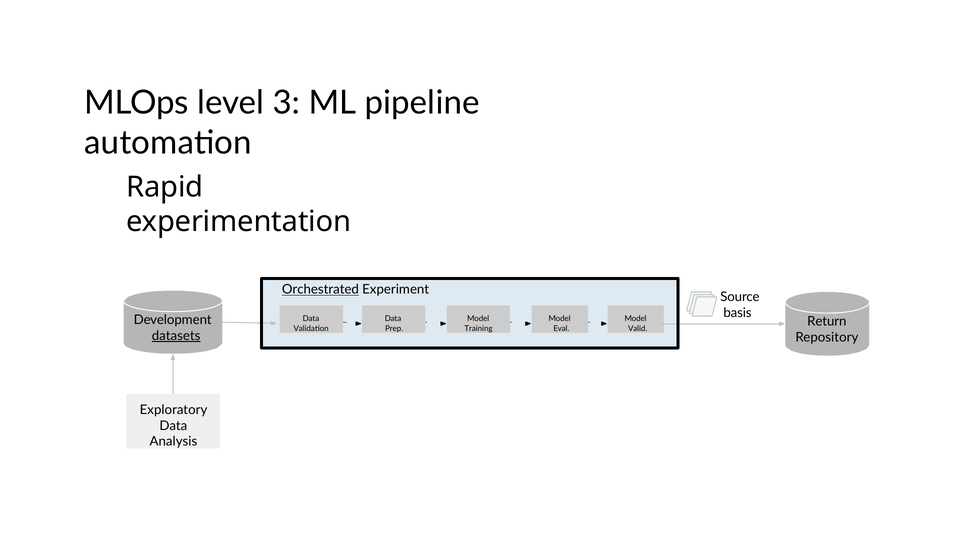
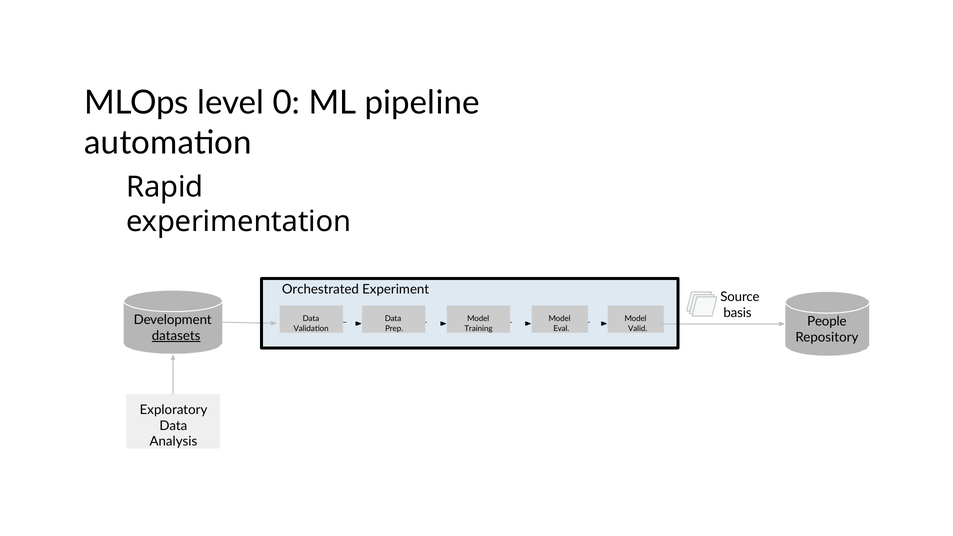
3: 3 -> 0 (286, 103)
Orchestrated underline: present -> none (320, 290)
Return: Return -> People (827, 322)
